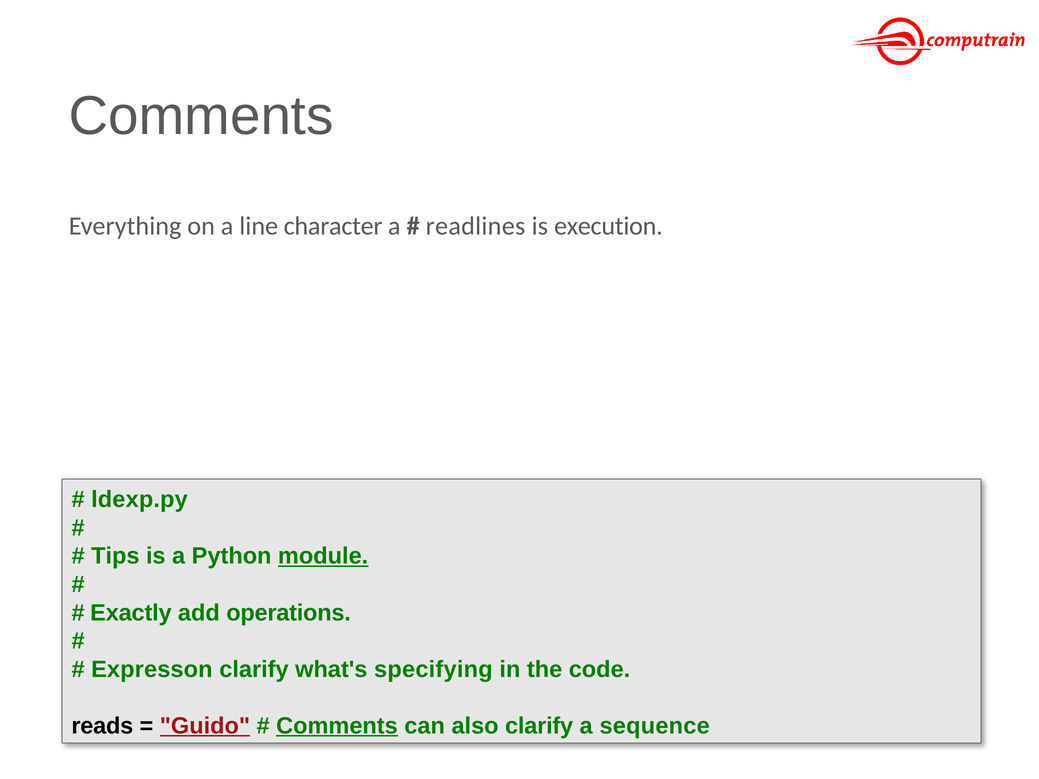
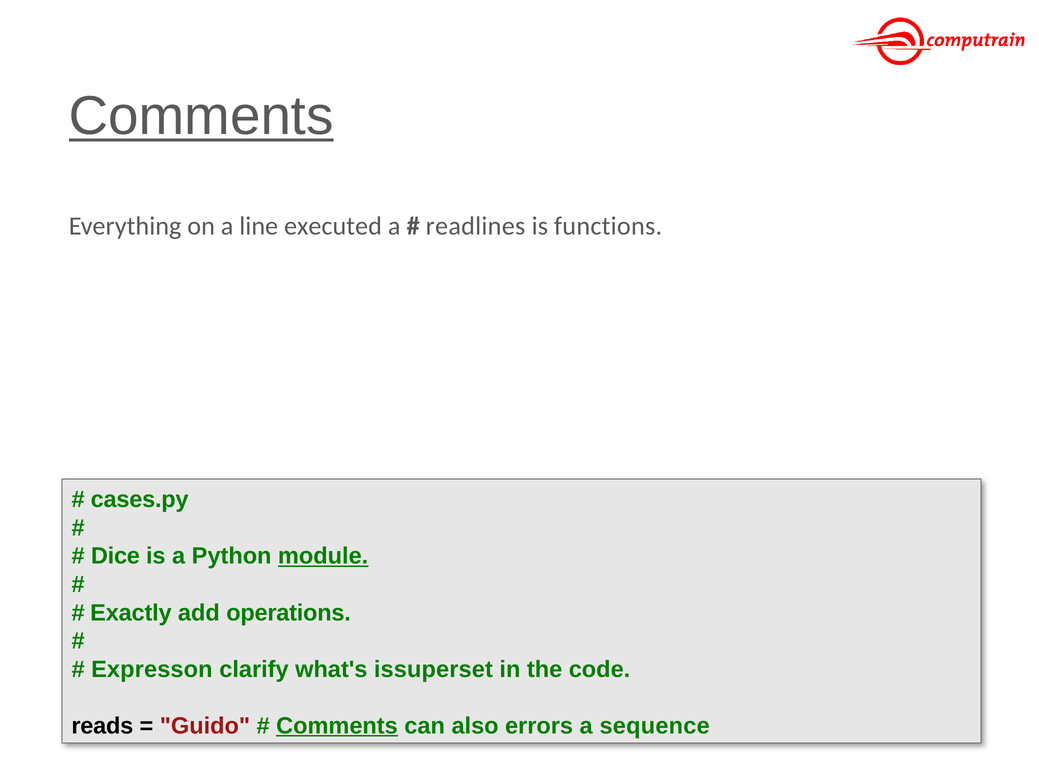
Comments underline: none -> present (201, 116)
character: character -> executed (333, 226)
execution: execution -> functions (608, 226)
ldexp.py: ldexp.py -> cases.py (140, 500)
Tips: Tips -> Dice (115, 556)
specifying: specifying -> issuperset (433, 669)
Guido underline: present -> none (205, 726)
also clarify: clarify -> errors (539, 726)
